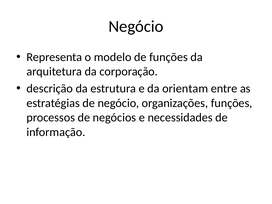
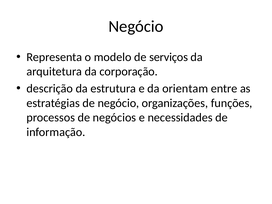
de funções: funções -> serviços (169, 57)
